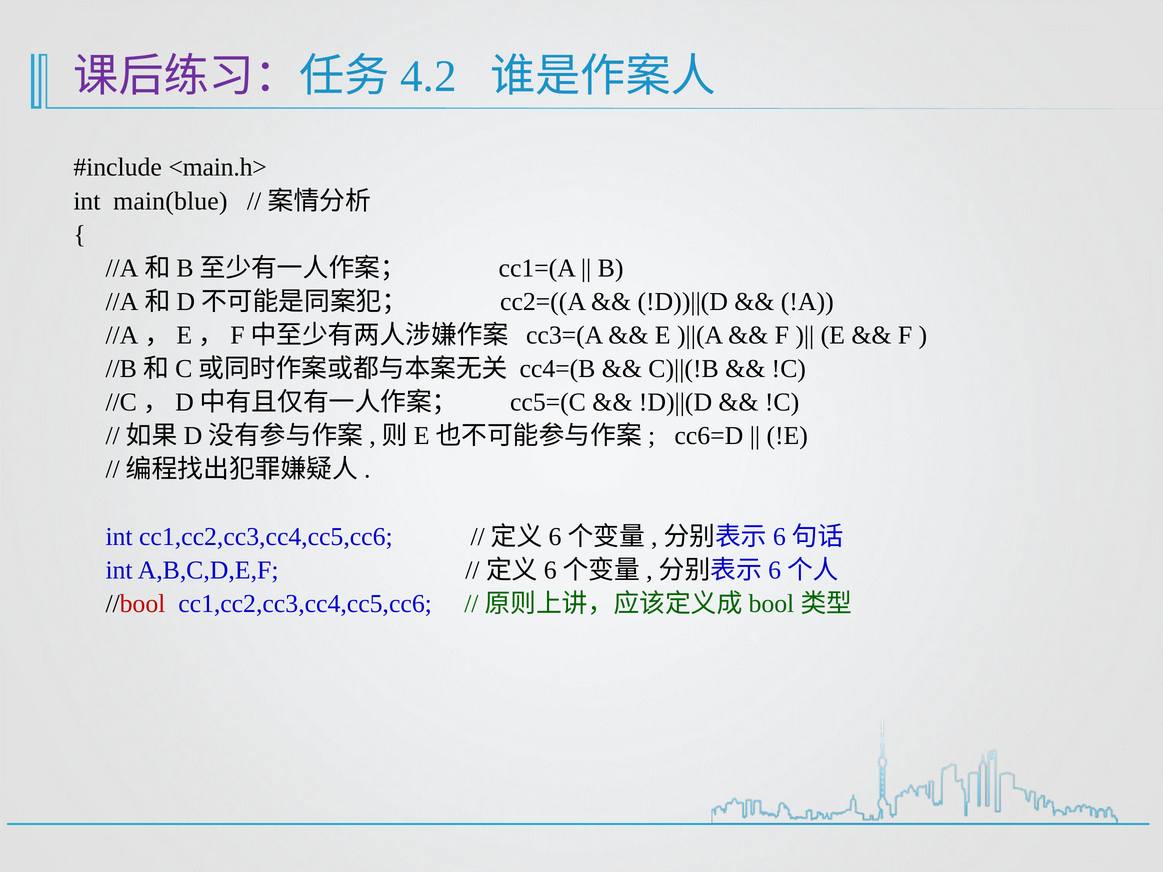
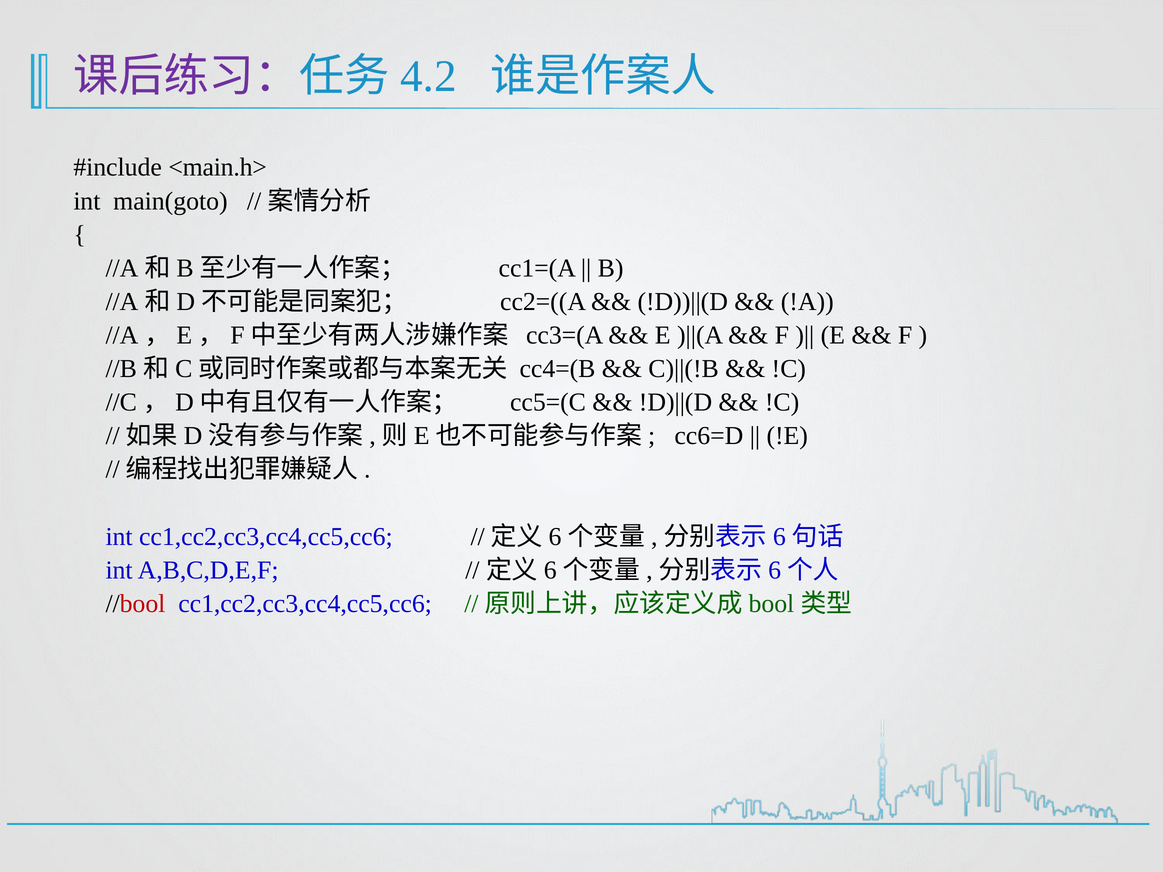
main(blue: main(blue -> main(goto (170, 201)
